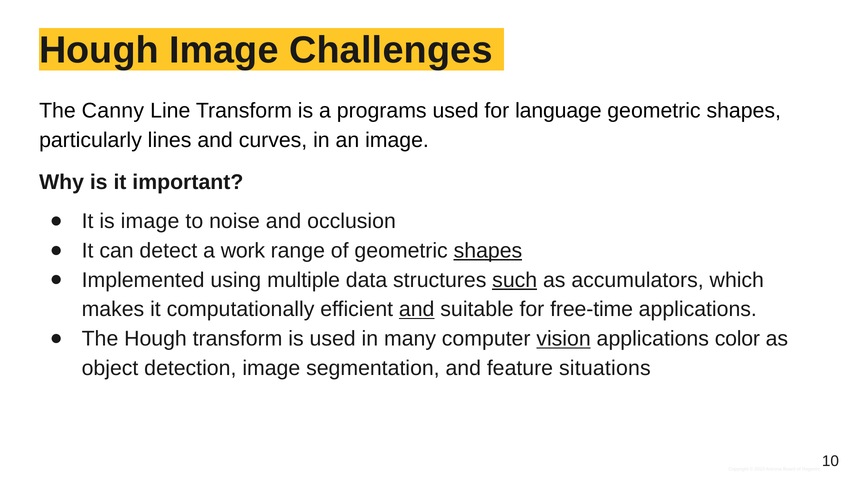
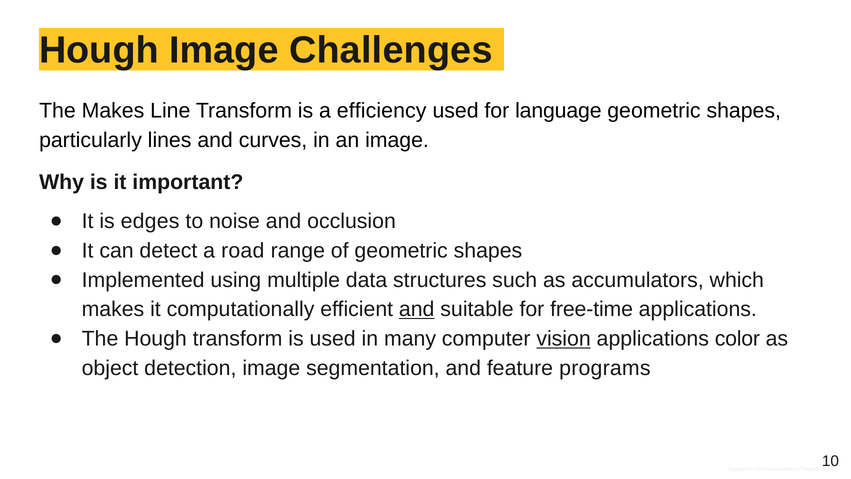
The Canny: Canny -> Makes (113, 111)
programs: programs -> efficiency (382, 111)
is image: image -> edges (150, 221)
work: work -> road (243, 250)
shapes underline: present -> none (488, 250)
such underline: present -> none (515, 280)
situations: situations -> programs (605, 368)
